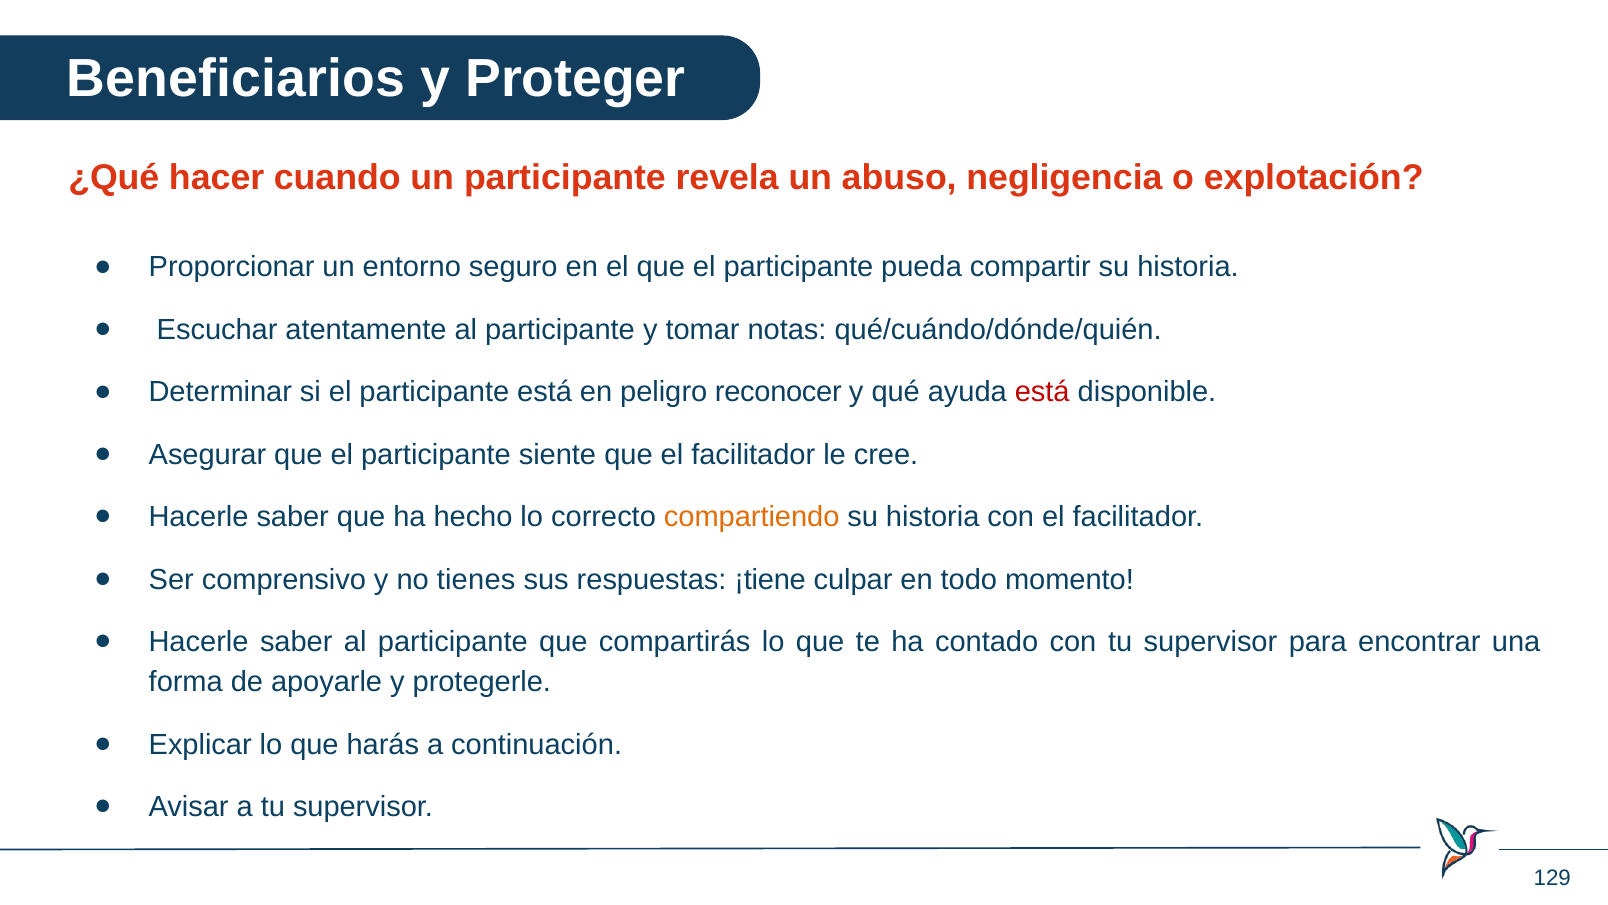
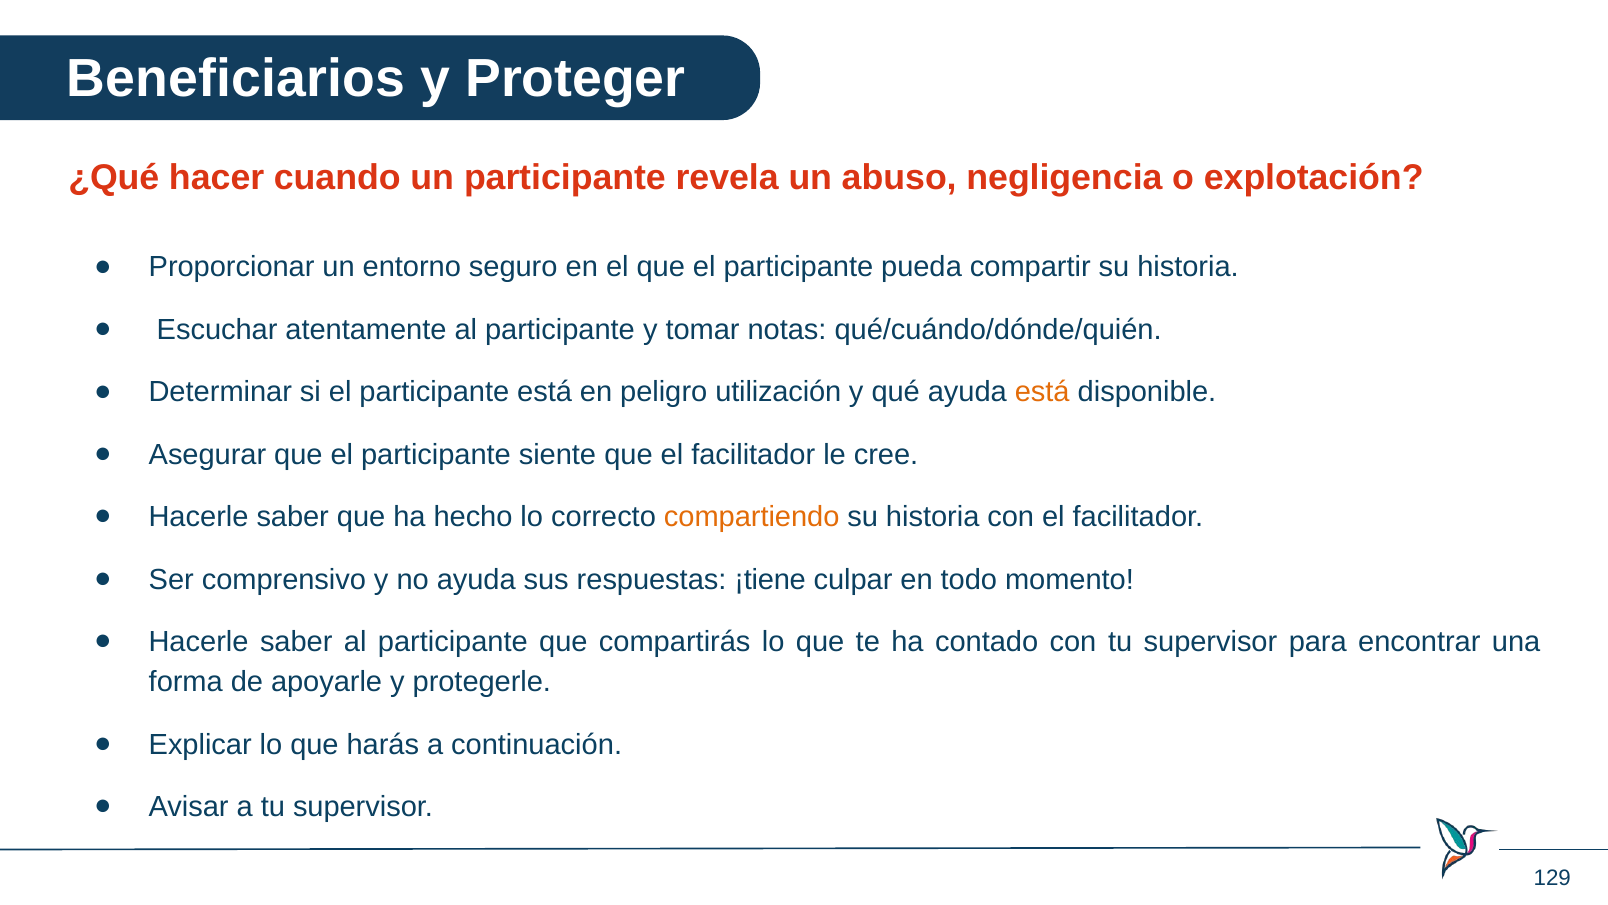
reconocer: reconocer -> utilización (778, 392)
está colour: red -> orange (1042, 392)
no tienes: tienes -> ayuda (476, 579)
